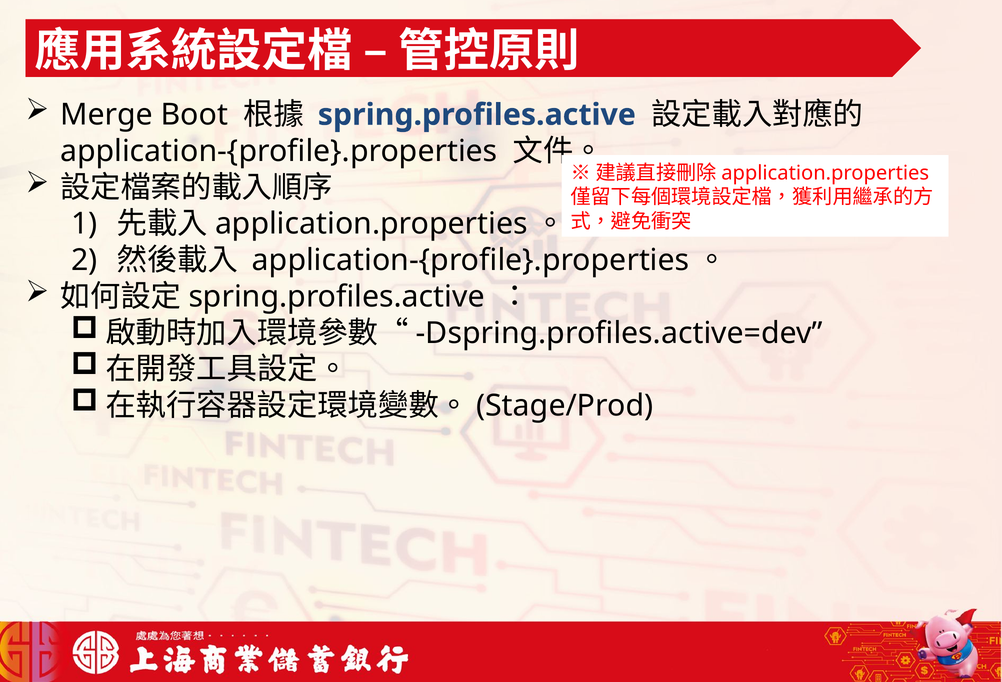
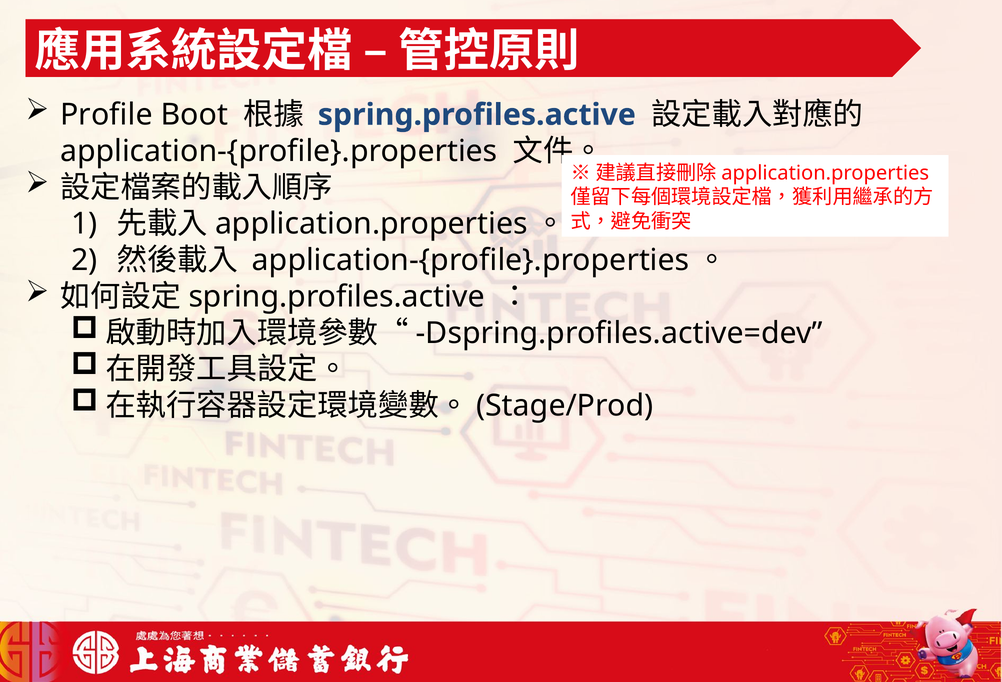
Merge: Merge -> Profile (106, 115)
